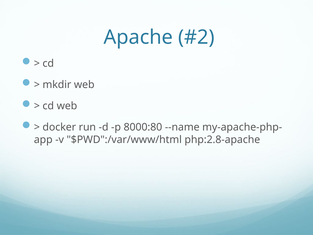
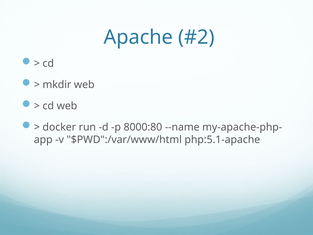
php:2.8-apache: php:2.8-apache -> php:5.1-apache (222, 140)
